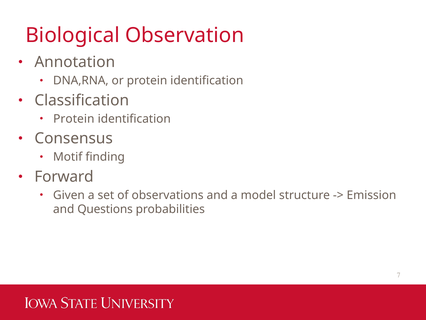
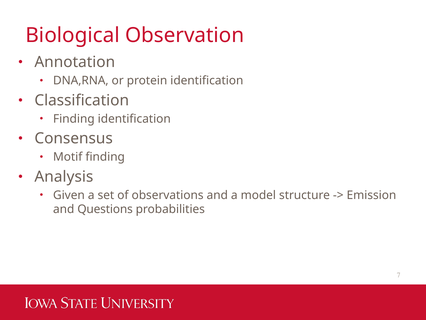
Protein: Protein -> Finding (74, 119)
Forward: Forward -> Analysis (64, 176)
